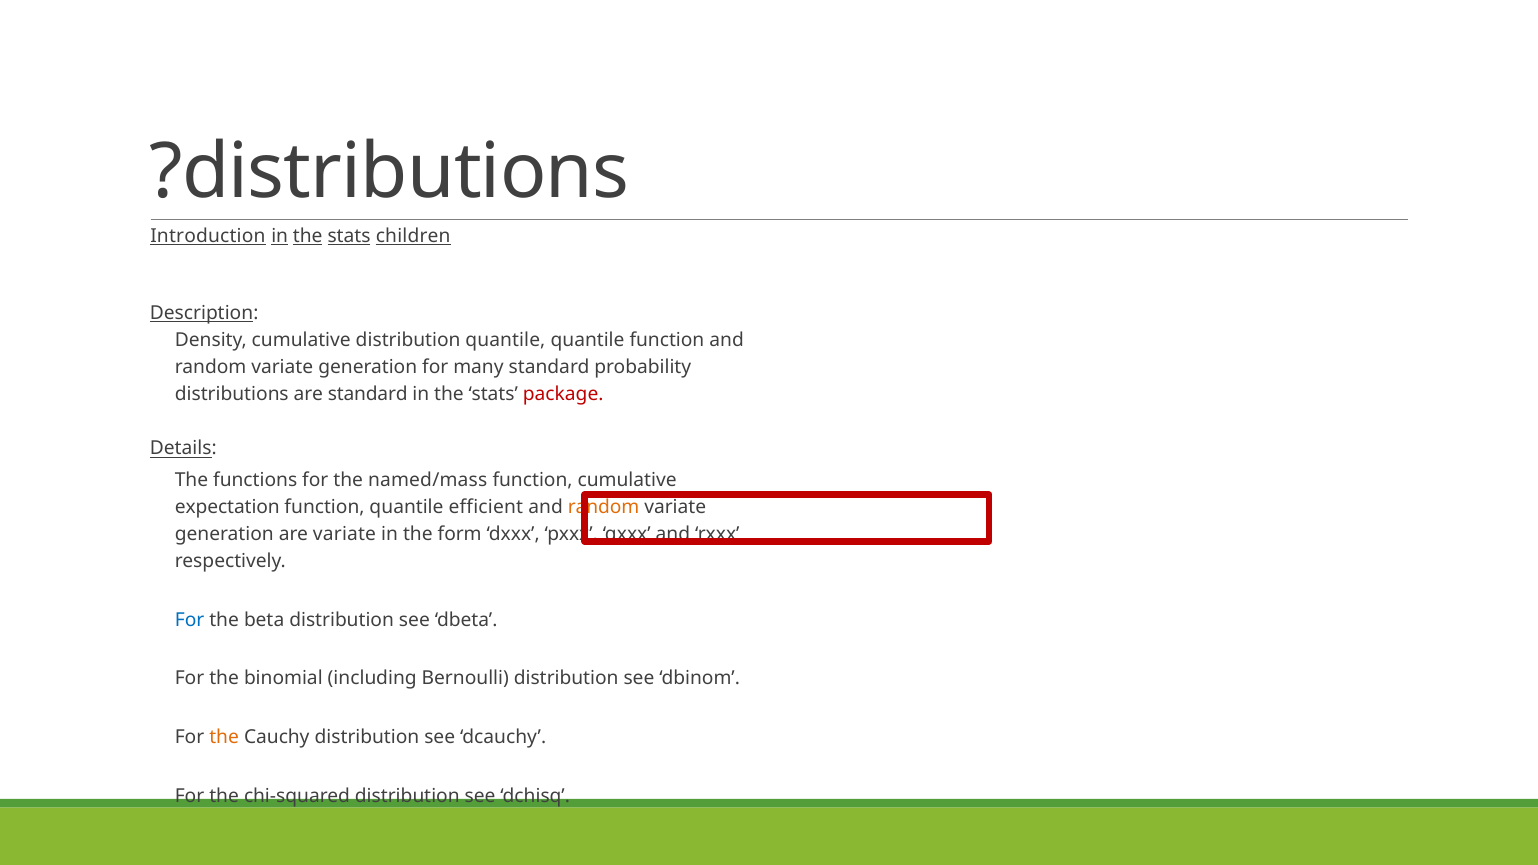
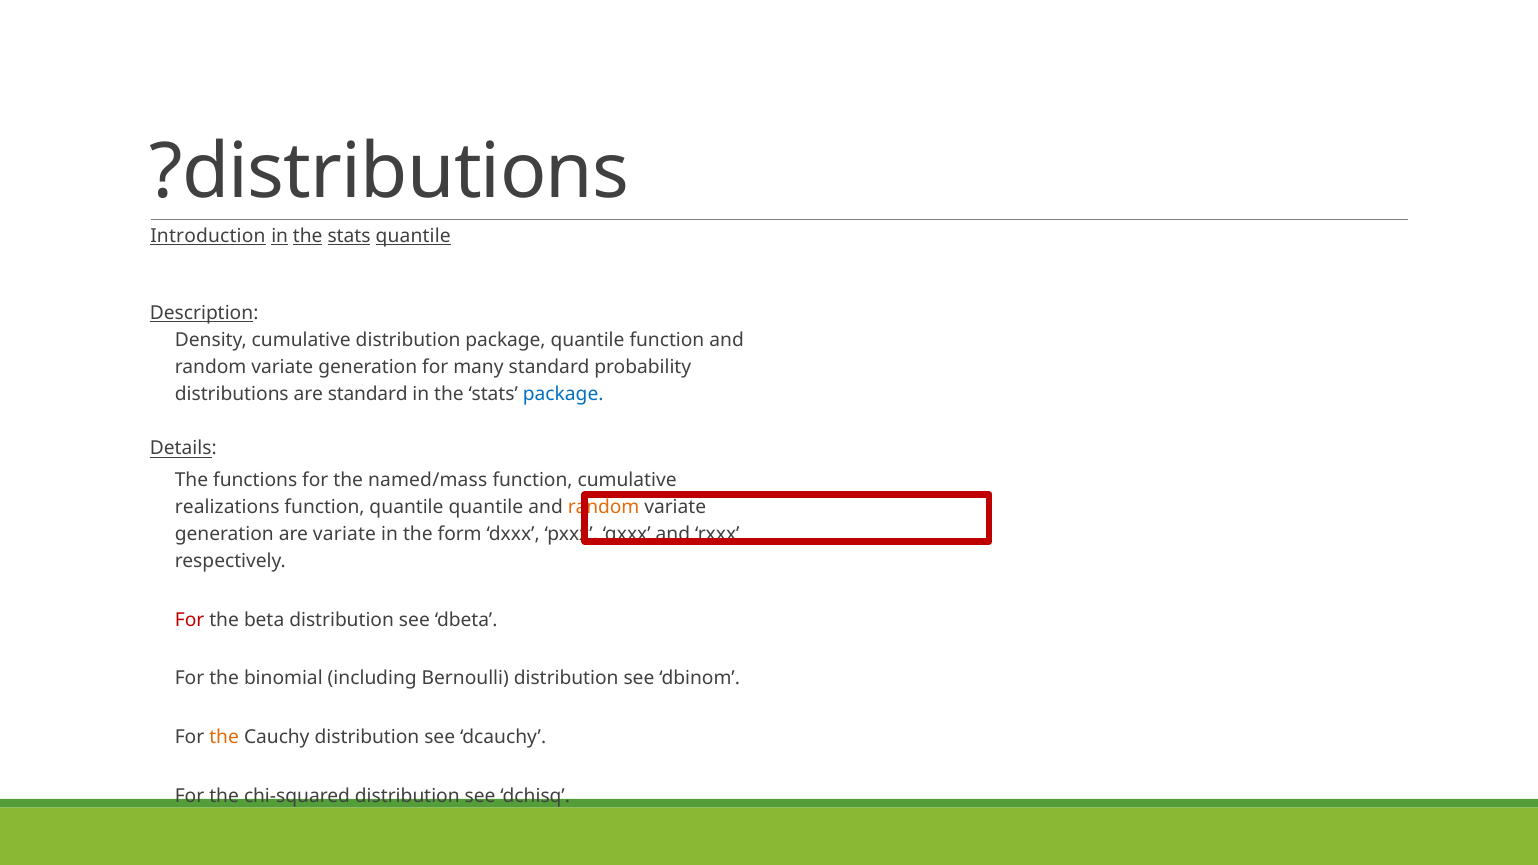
stats children: children -> quantile (413, 236)
distribution quantile: quantile -> package (506, 340)
package colour: red -> blue (563, 394)
expectation: expectation -> realizations (227, 507)
quantile efficient: efficient -> quantile (486, 507)
For colour: blue -> red (190, 620)
